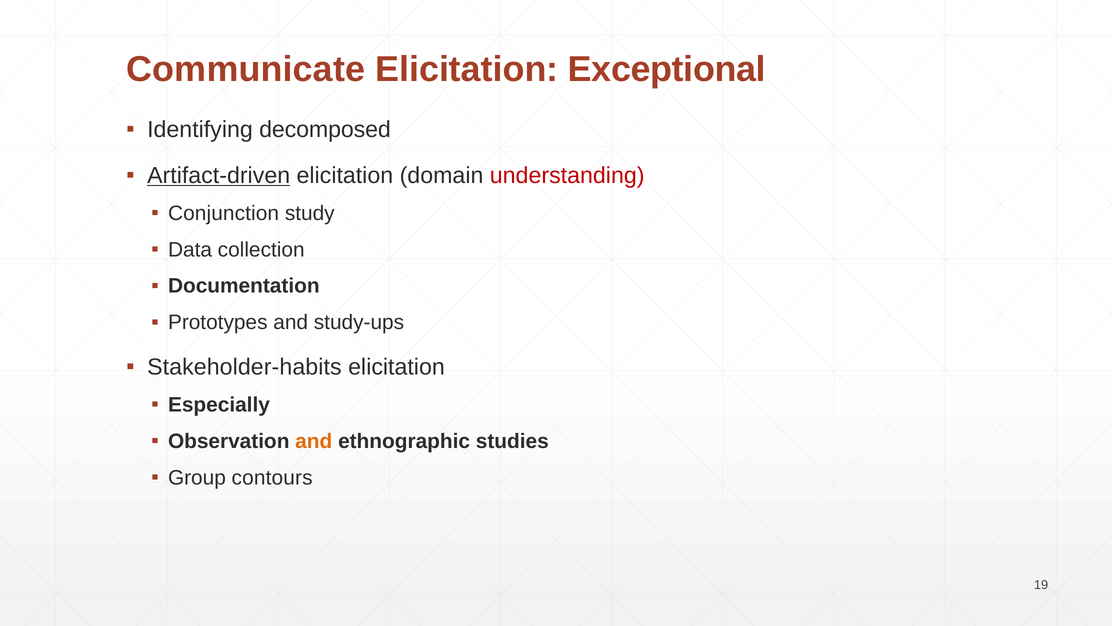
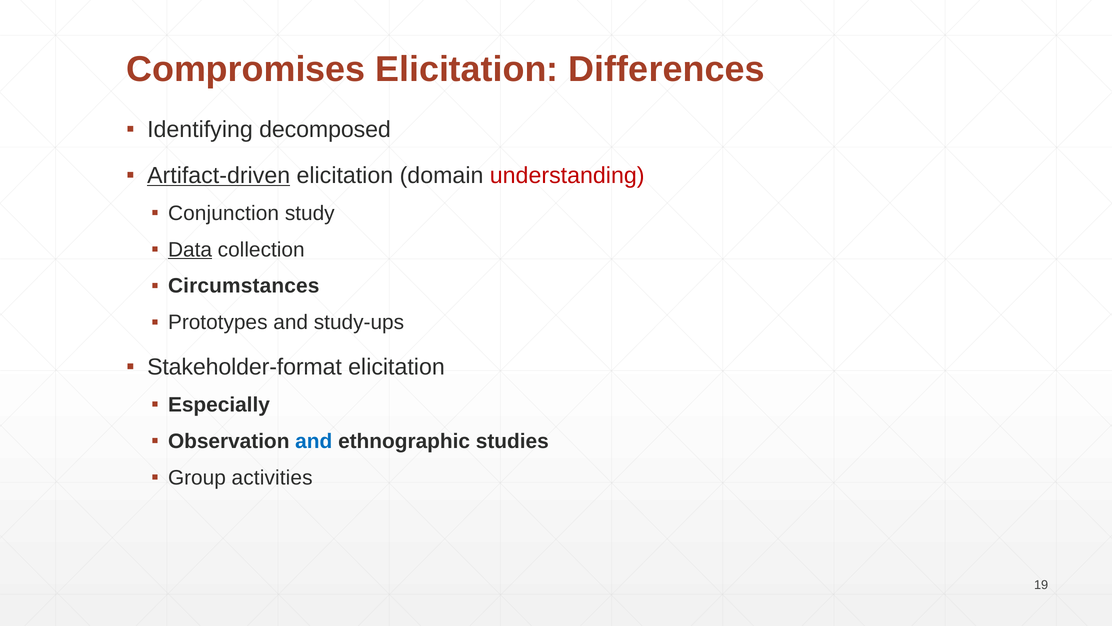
Communicate: Communicate -> Compromises (246, 69)
Exceptional: Exceptional -> Differences (667, 69)
Data underline: none -> present (190, 249)
Documentation: Documentation -> Circumstances (244, 286)
Stakeholder-habits: Stakeholder-habits -> Stakeholder-format (244, 367)
and colour: orange -> blue (314, 441)
contours: contours -> activities (272, 477)
